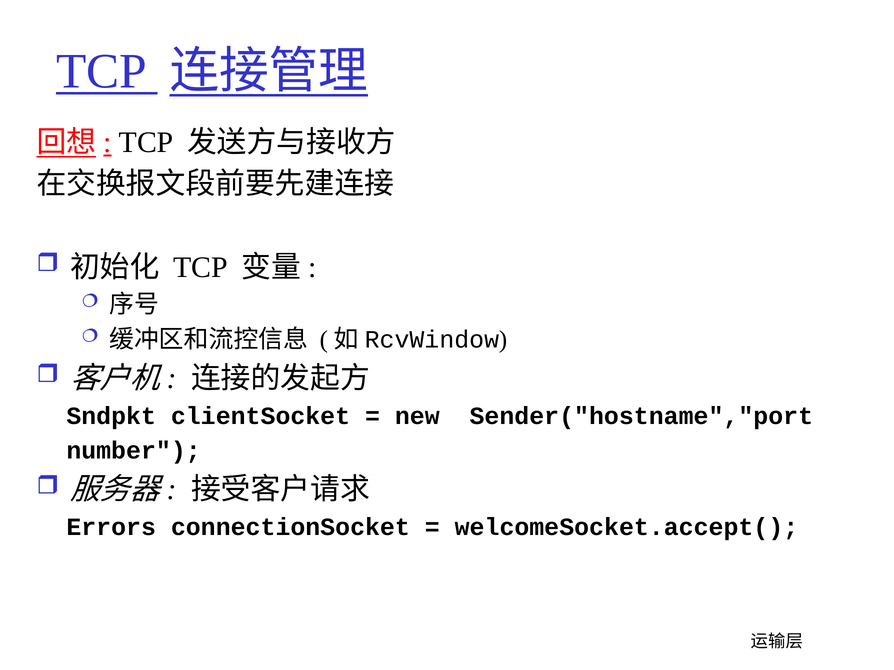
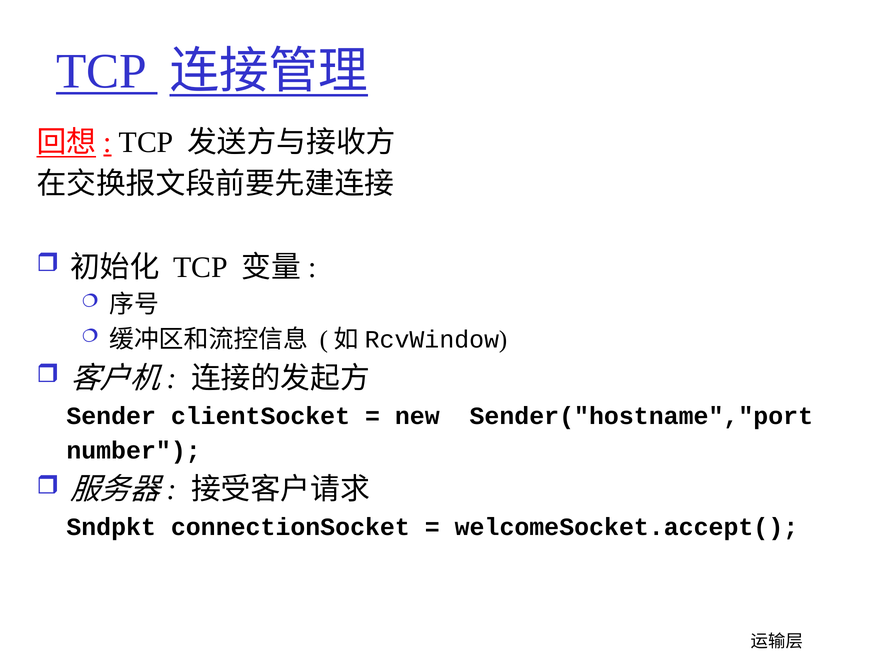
Sndpkt: Sndpkt -> Sender (111, 416)
Errors: Errors -> Sndpkt (111, 527)
